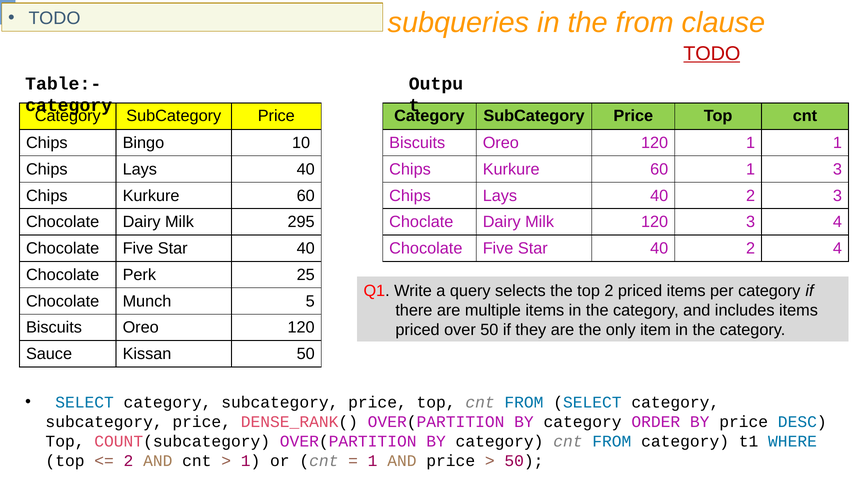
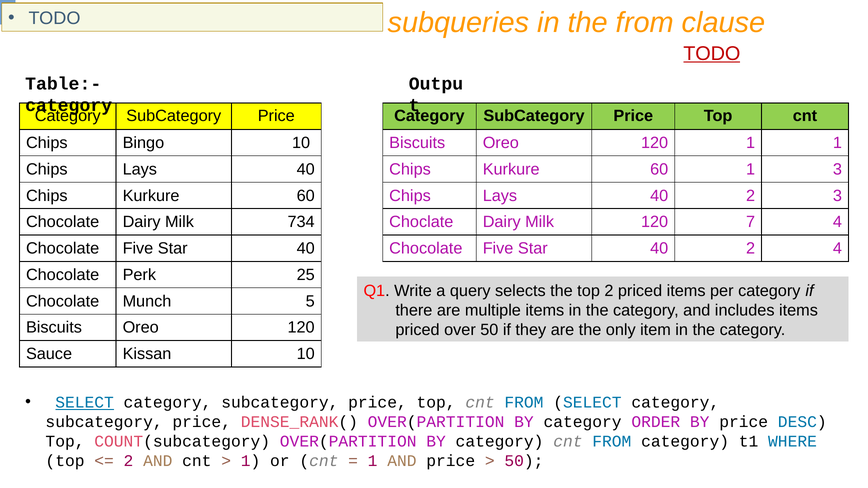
295: 295 -> 734 (301, 222)
120 3: 3 -> 7 (751, 222)
Kissan 50: 50 -> 10 (306, 354)
SELECT underline: none -> present (85, 403)
